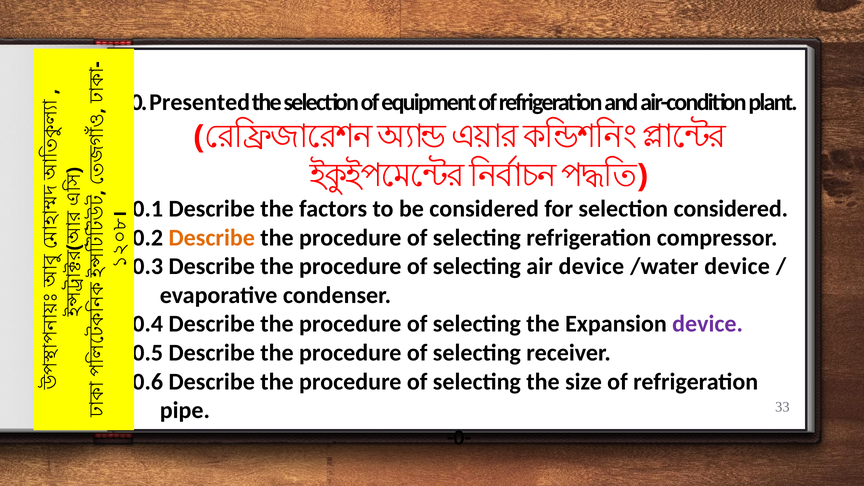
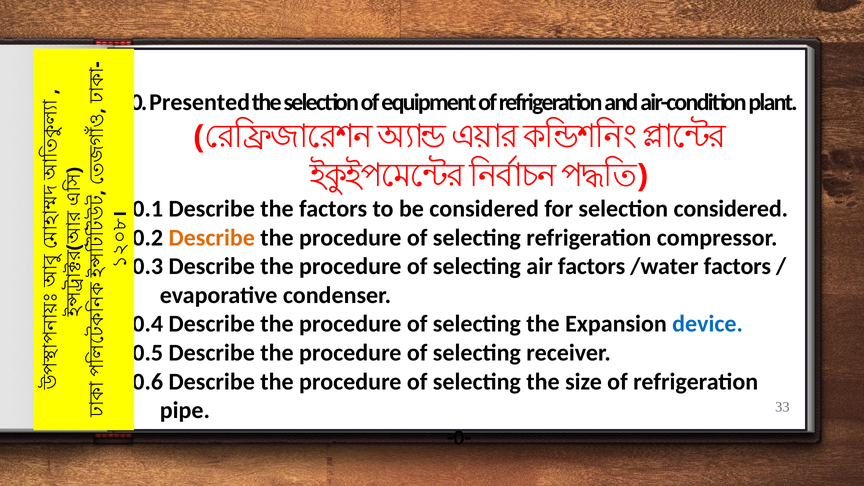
air device: device -> factors (592, 266)
/water device: device -> factors (737, 266)
device colour: purple -> blue (708, 324)
